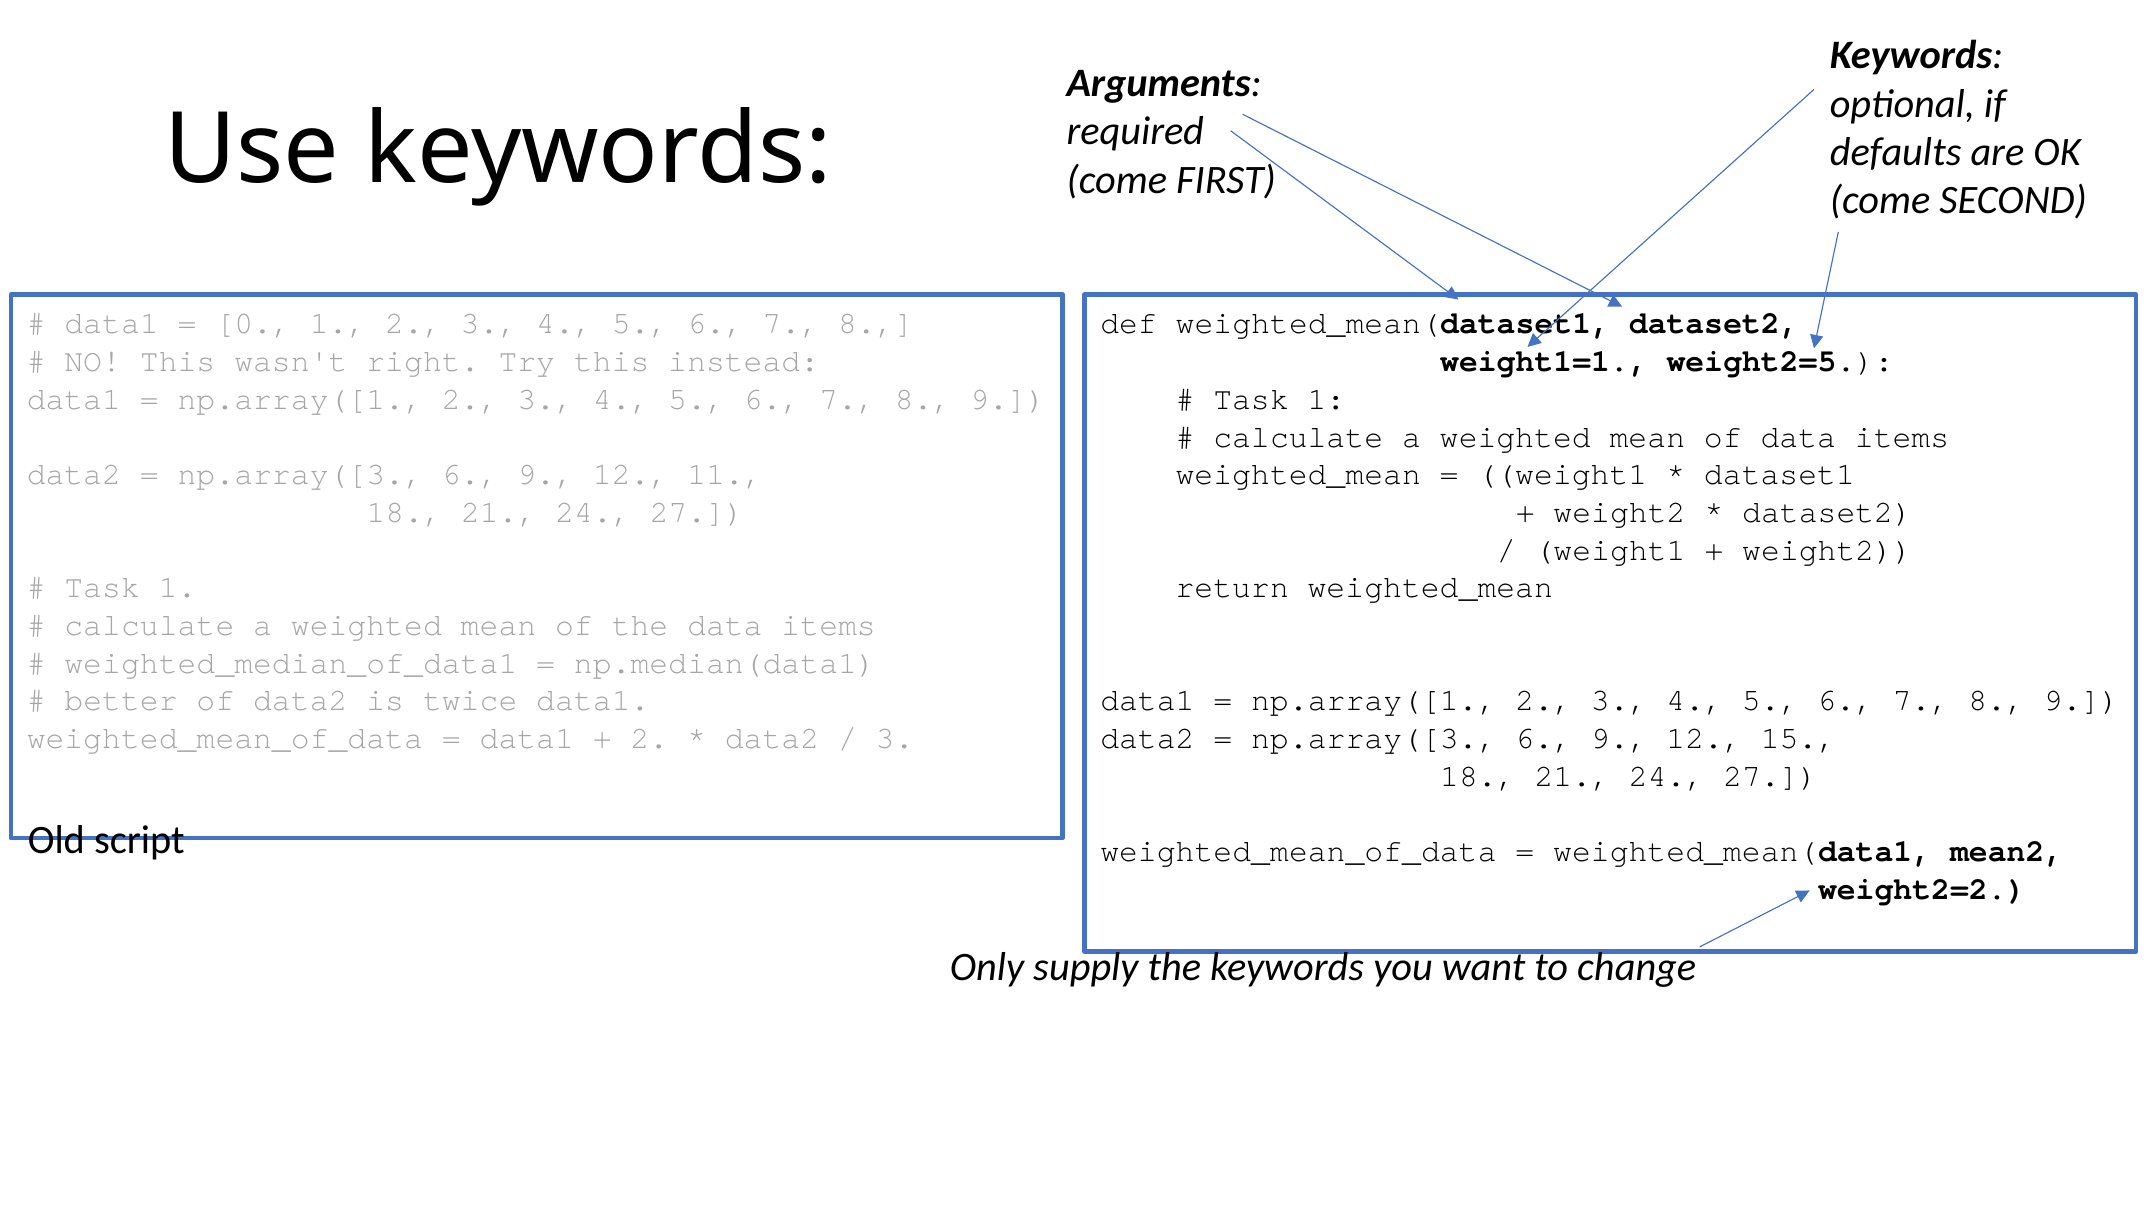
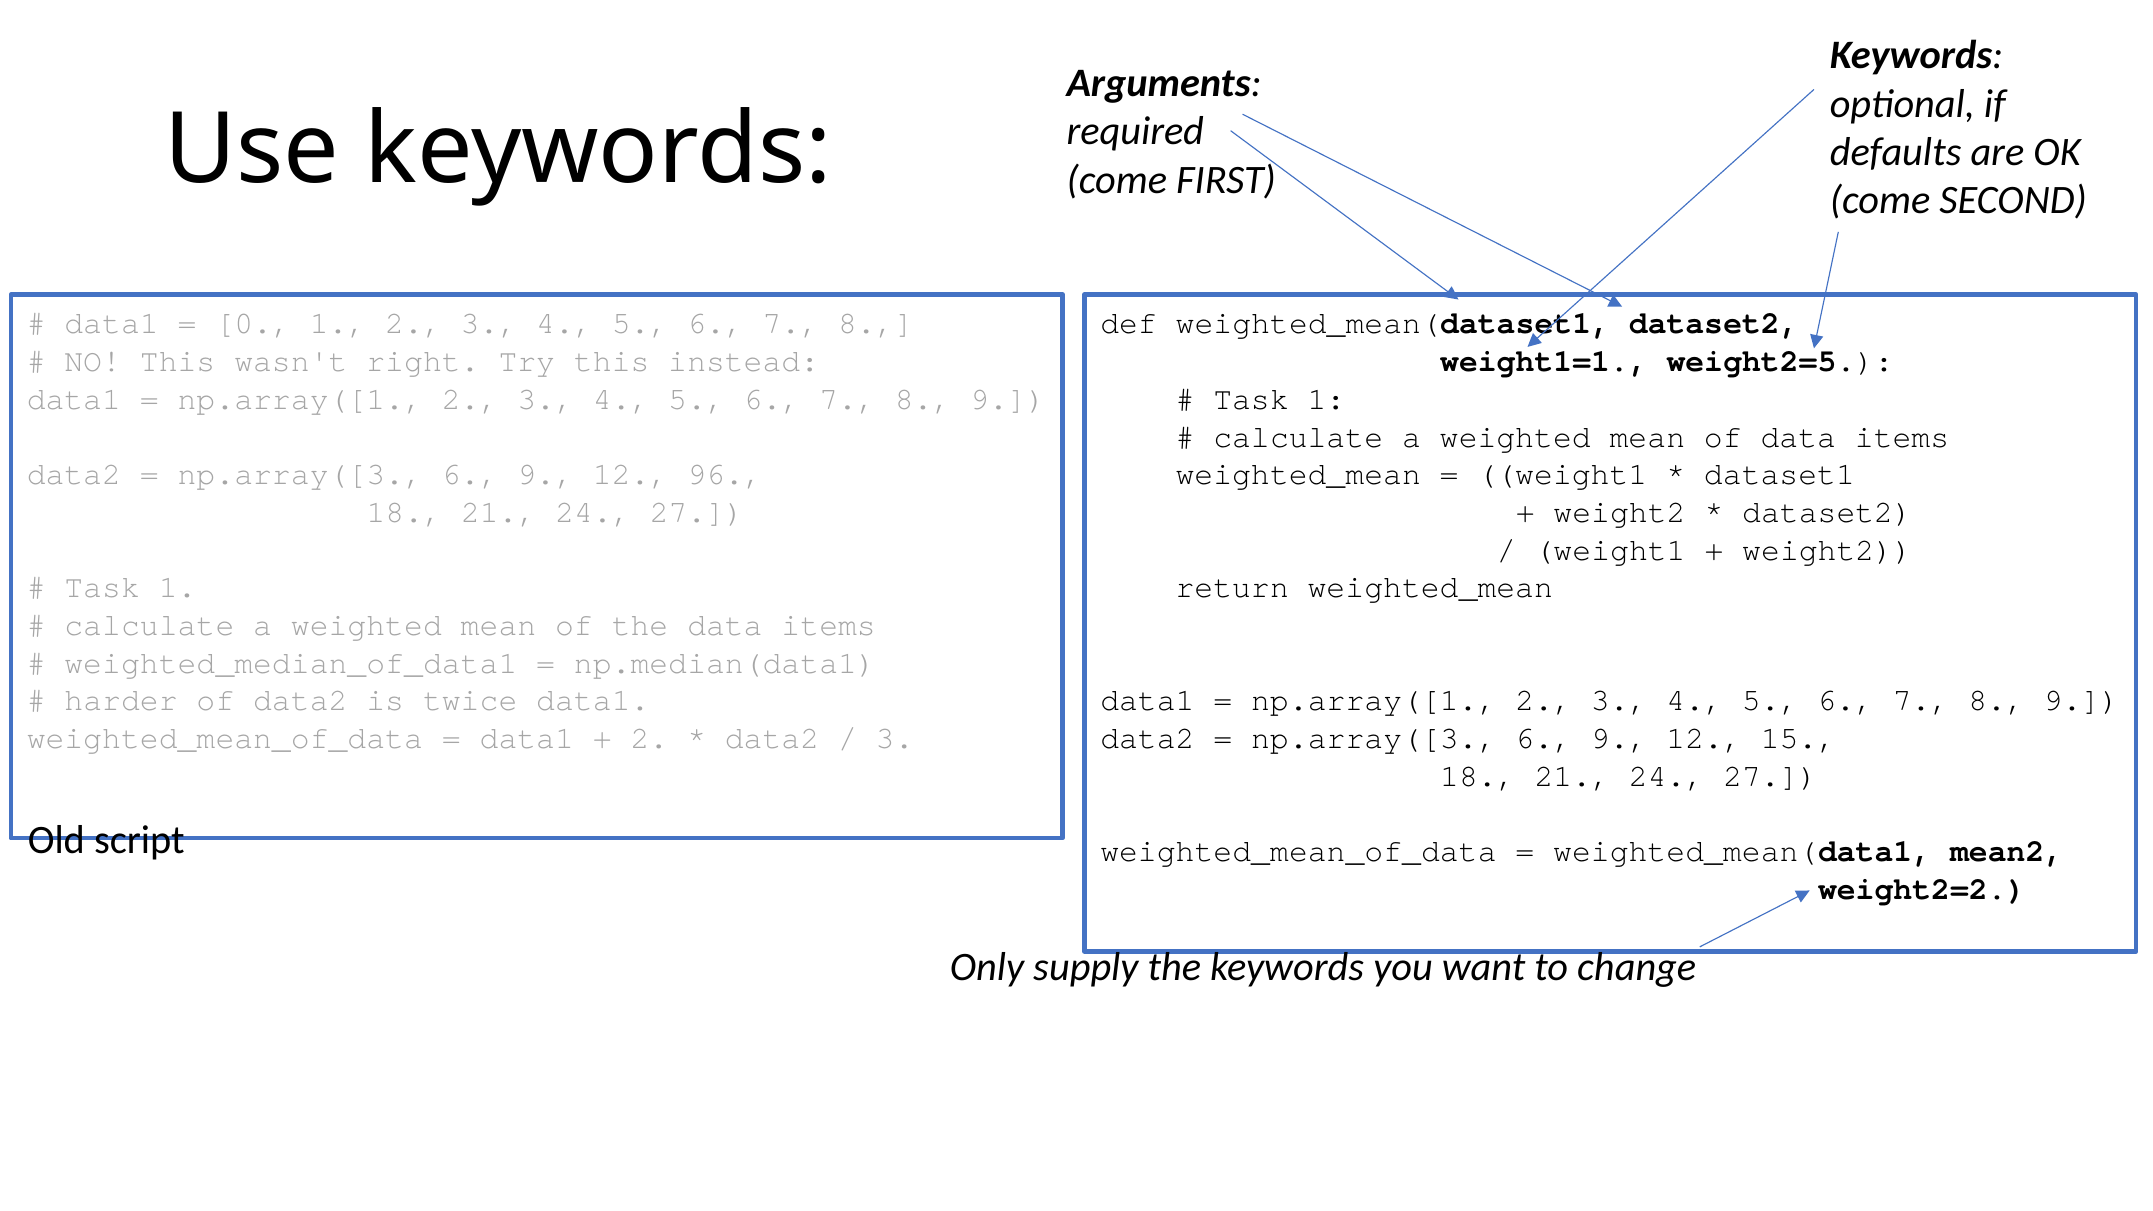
11: 11 -> 96 (725, 474)
better: better -> harder (121, 701)
